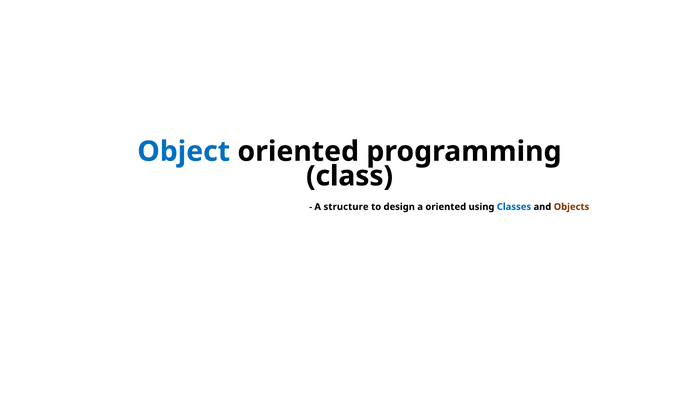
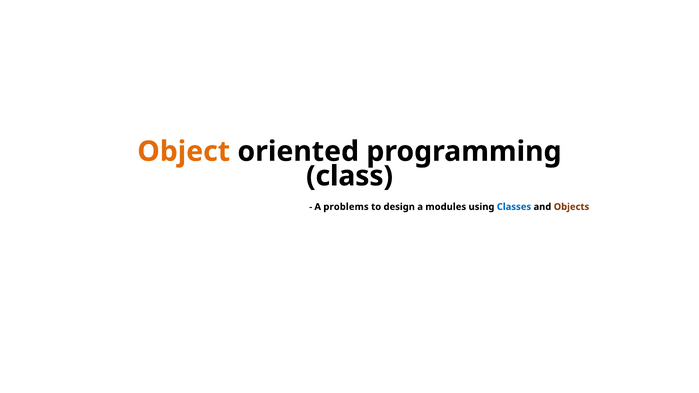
Object colour: blue -> orange (184, 152)
structure: structure -> problems (346, 207)
a oriented: oriented -> modules (446, 207)
